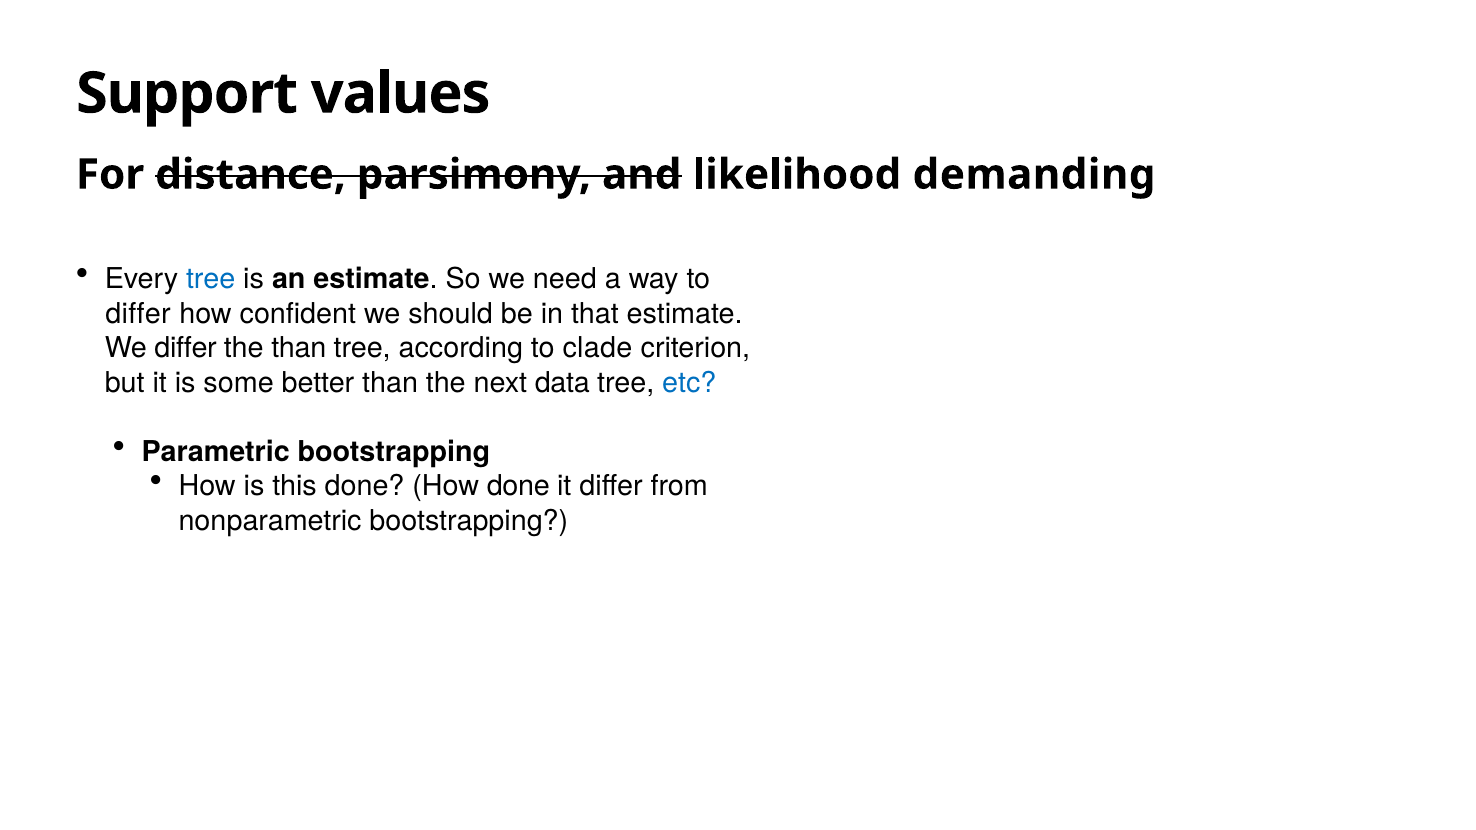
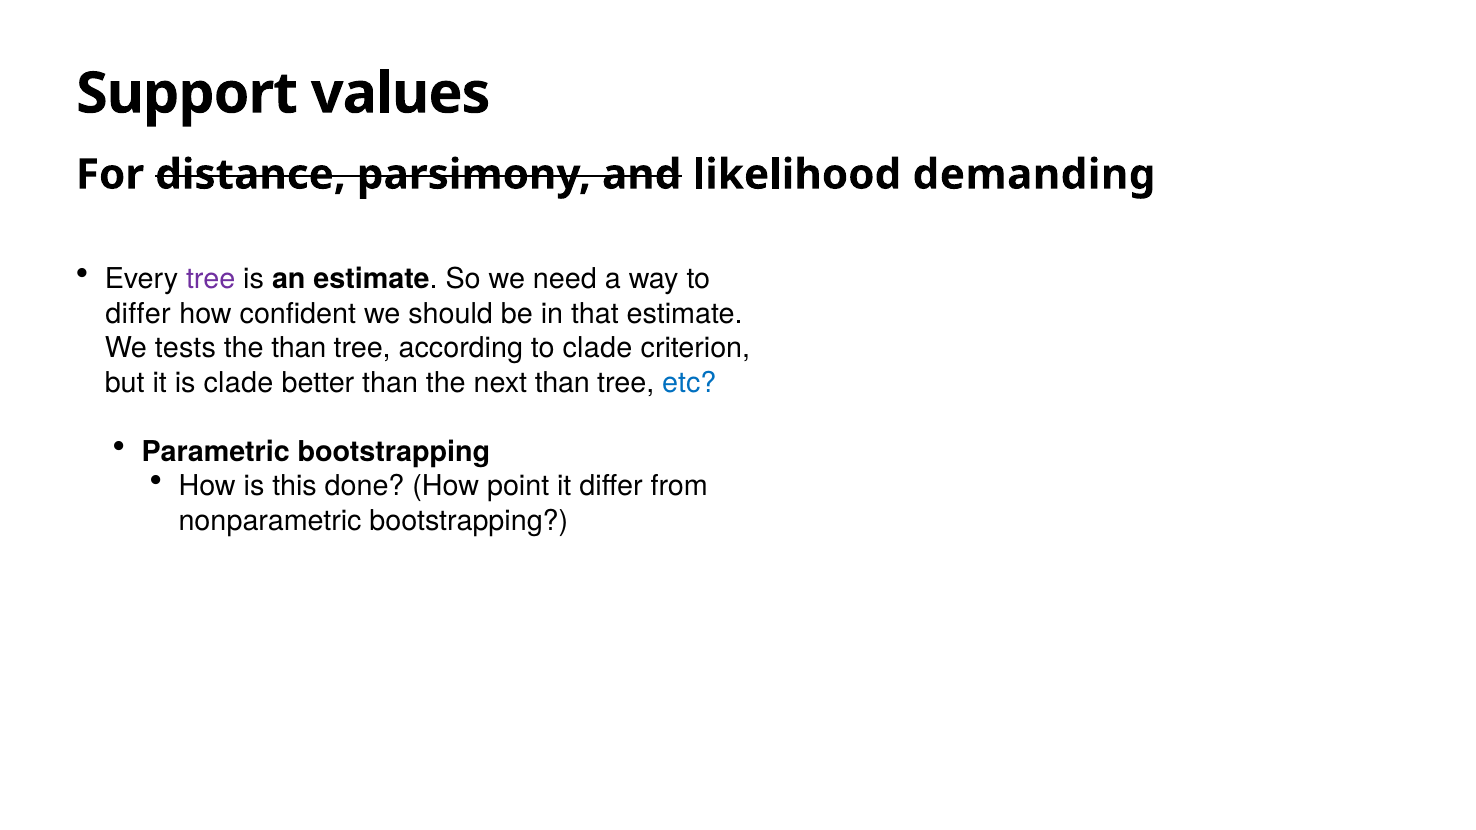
tree colour: blue -> purple (211, 279)
We differ: differ -> tests (185, 348)
is some: some -> clade (238, 383)
next data: data -> than (562, 383)
How done: done -> point (518, 486)
